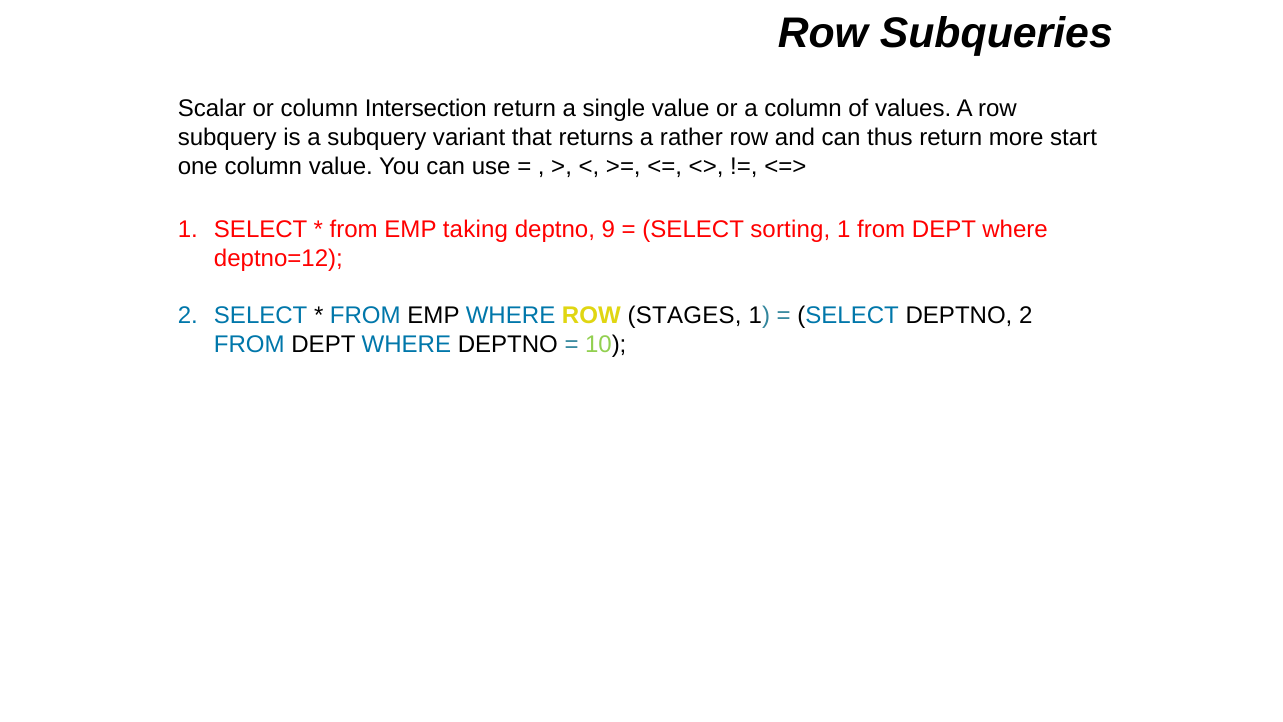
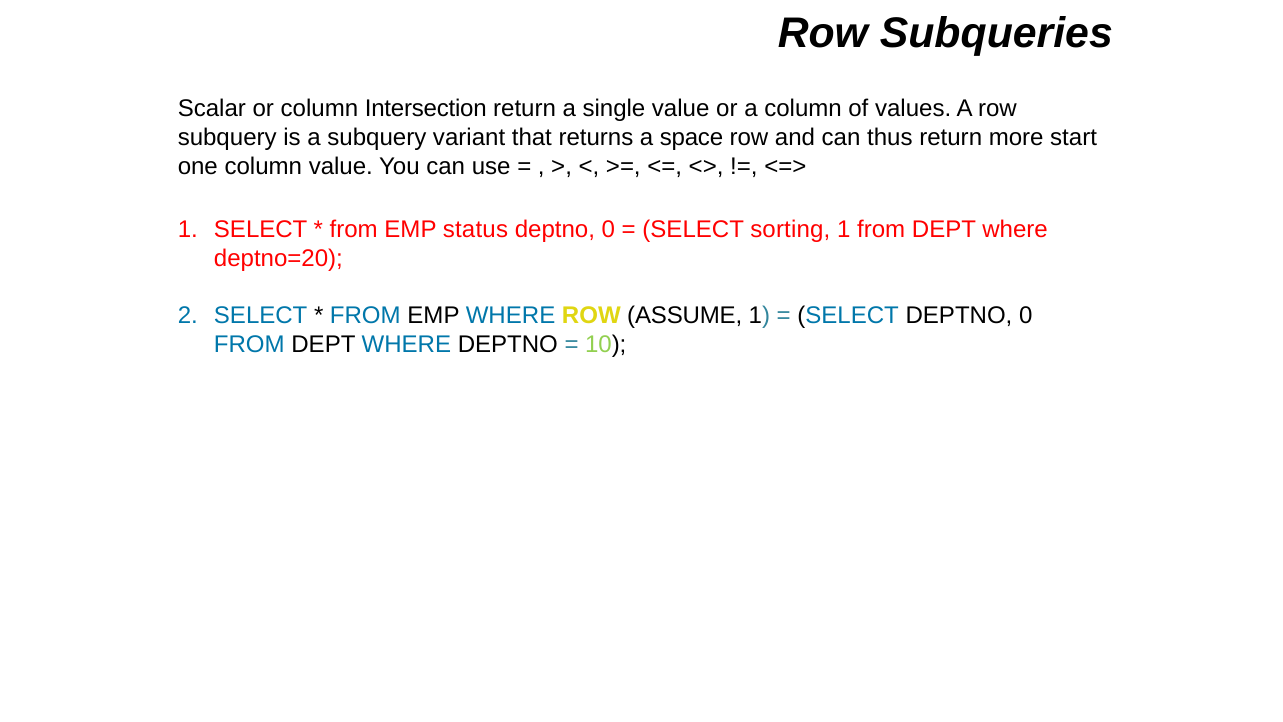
rather: rather -> space (692, 138)
taking: taking -> status (475, 229)
9: 9 -> 0 (608, 229)
deptno=12: deptno=12 -> deptno=20 (278, 258)
STAGES: STAGES -> ASSUME (685, 316)
SELECT DEPTNO 2: 2 -> 0 (1026, 316)
